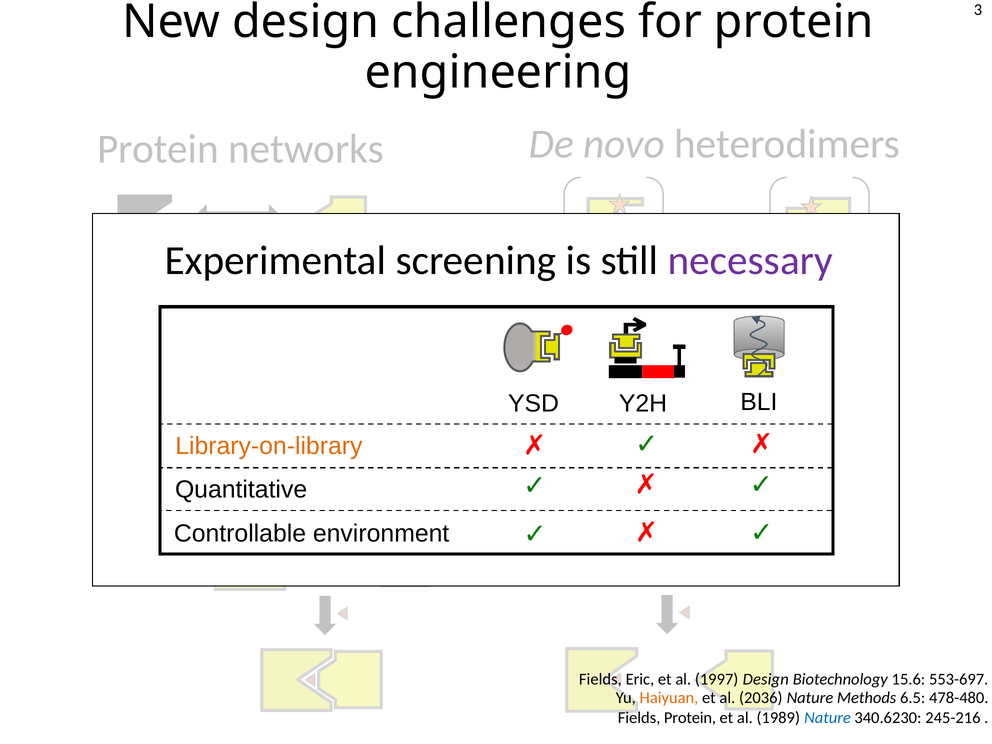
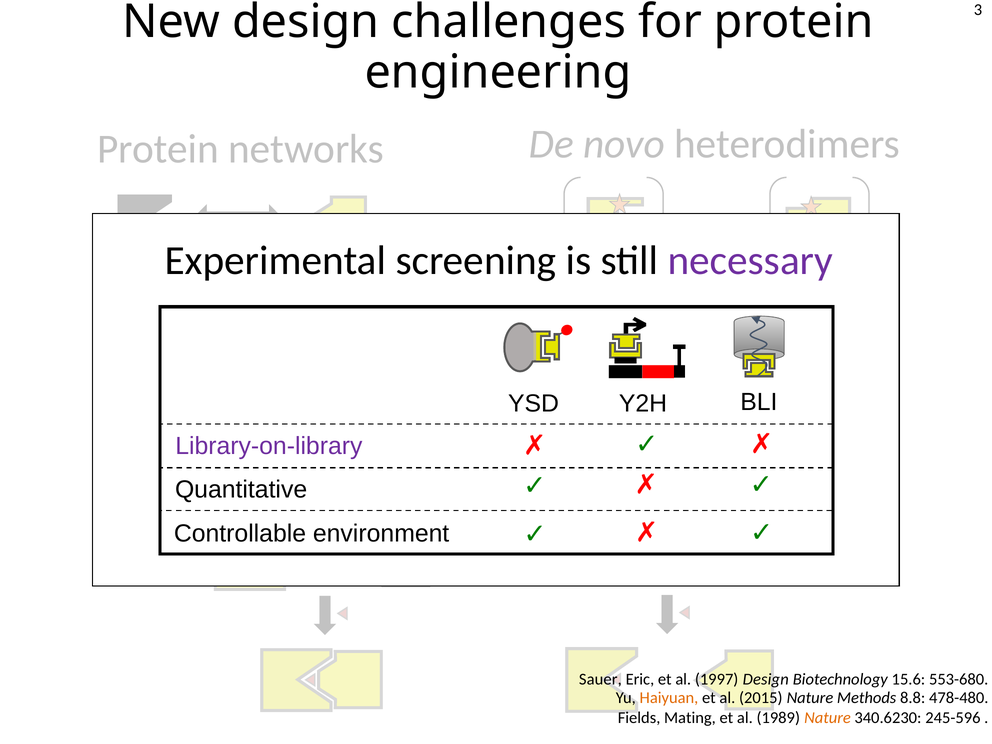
Library-on-library colour: orange -> purple (269, 446)
Fields: Fields -> Sauer (600, 680)
553-697: 553-697 -> 553-680 (959, 680)
2036: 2036 -> 2015 (761, 698)
6.5: 6.5 -> 8.8 (913, 698)
Fields Protein: Protein -> Mating (690, 718)
Nature colour: blue -> orange (827, 718)
245-216: 245-216 -> 245-596 (953, 718)
